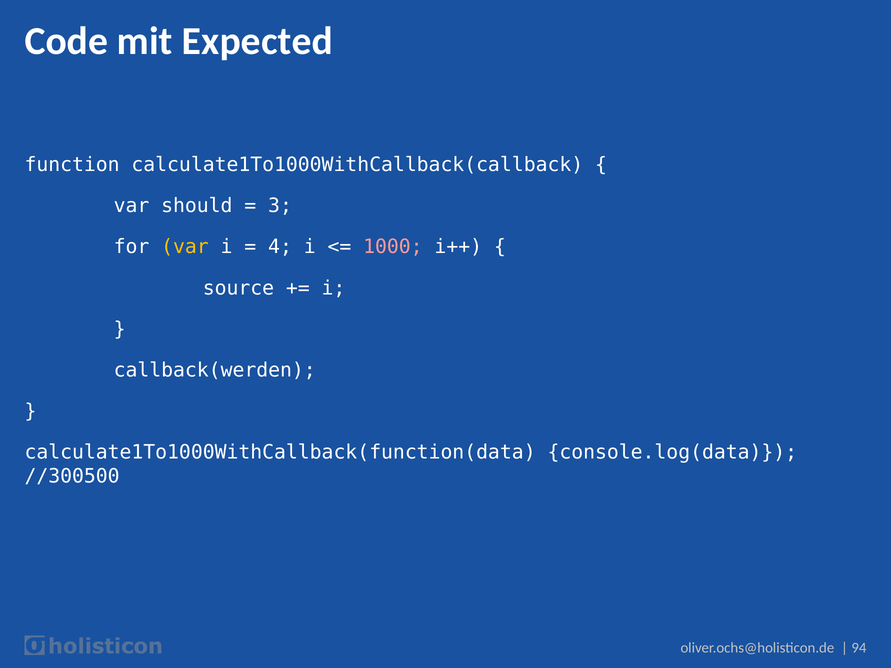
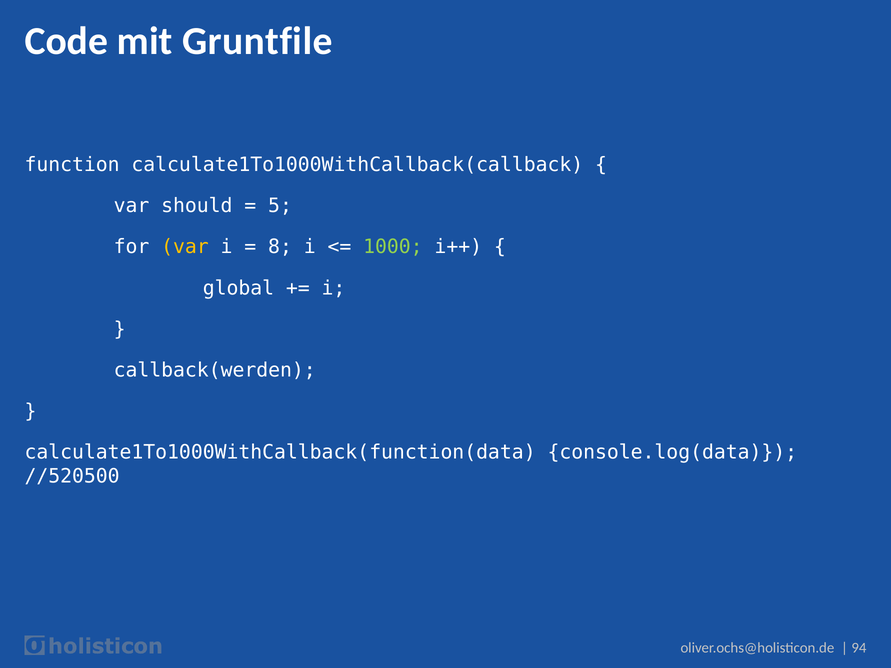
Expected: Expected -> Gruntfile (257, 41)
3: 3 -> 5 (280, 206)
4: 4 -> 8 (280, 247)
1000 colour: pink -> light green (393, 247)
source: source -> global (238, 288)
//300500: //300500 -> //520500 (72, 476)
